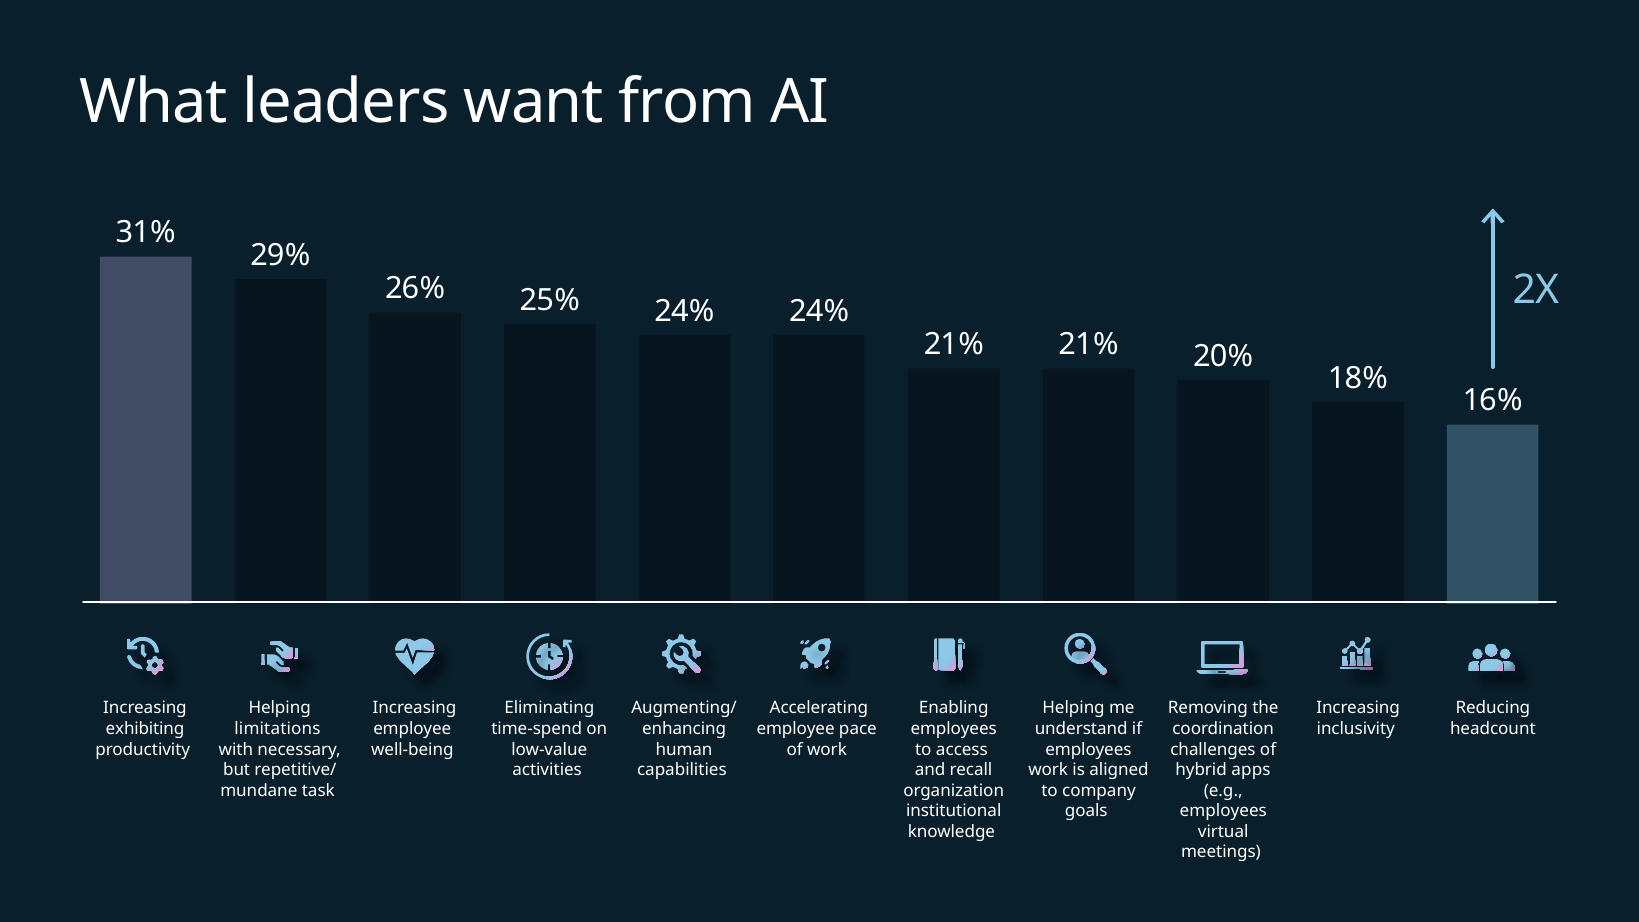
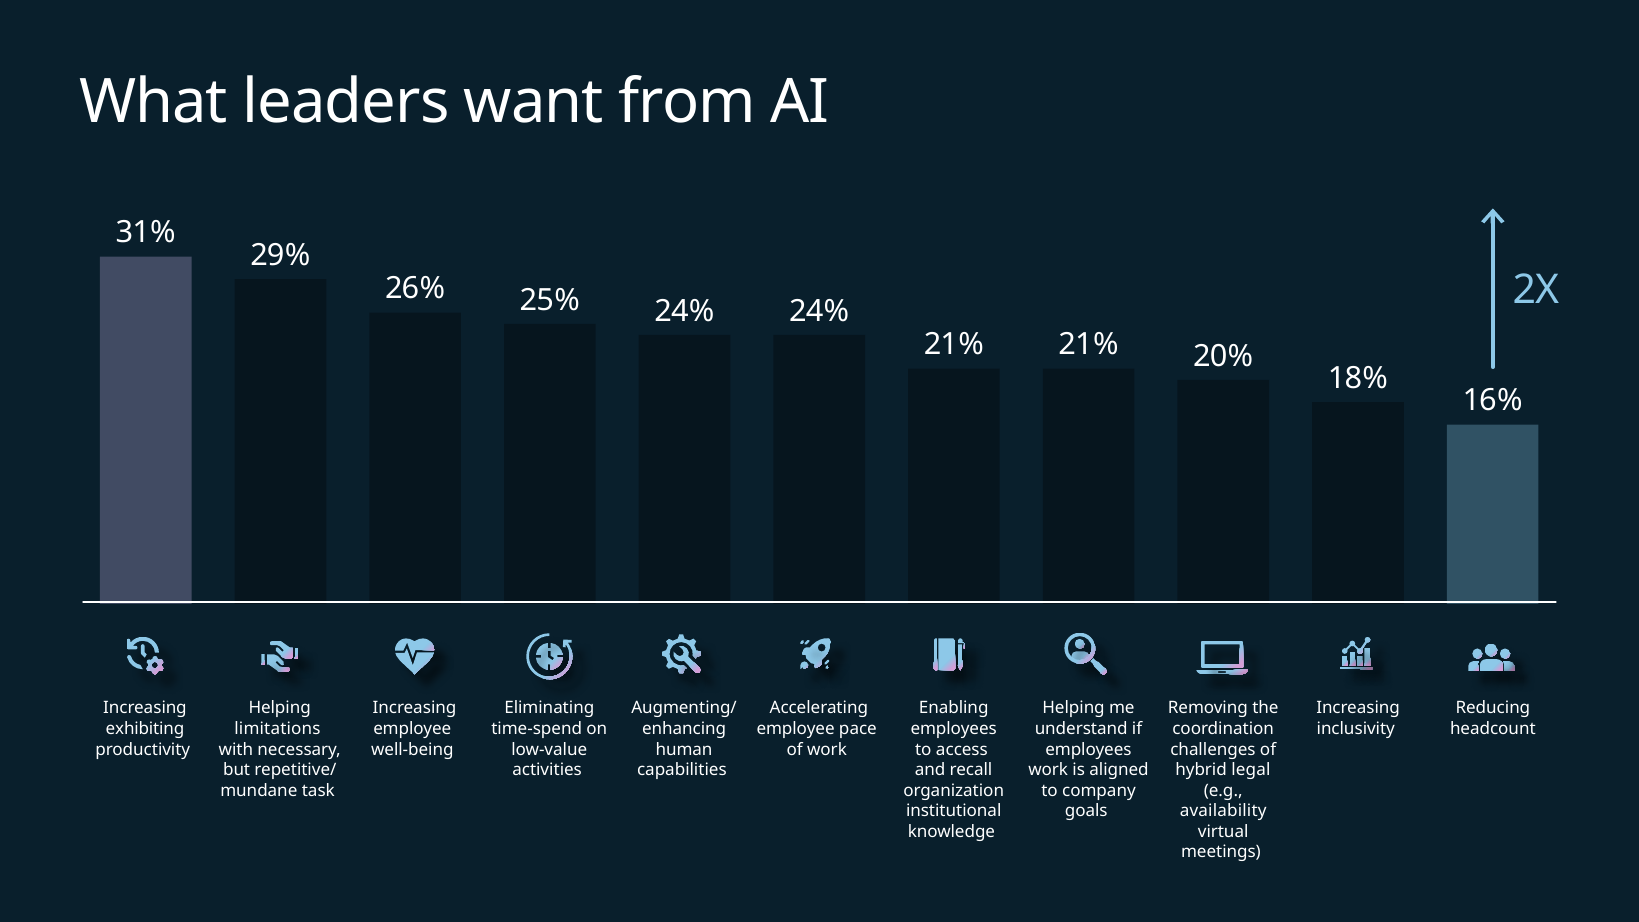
apps: apps -> legal (1251, 770)
employees: employees -> availability (1223, 811)
